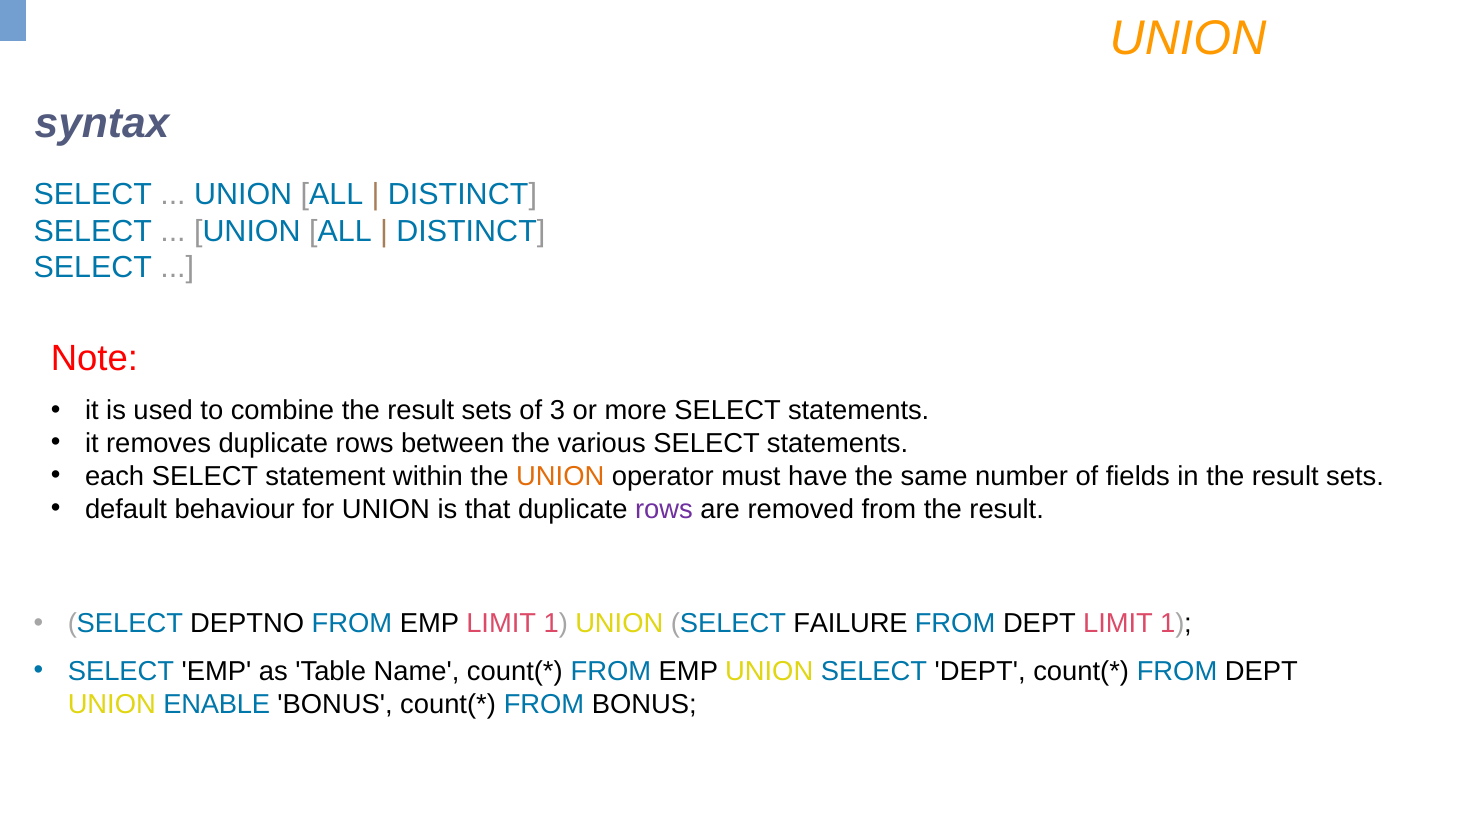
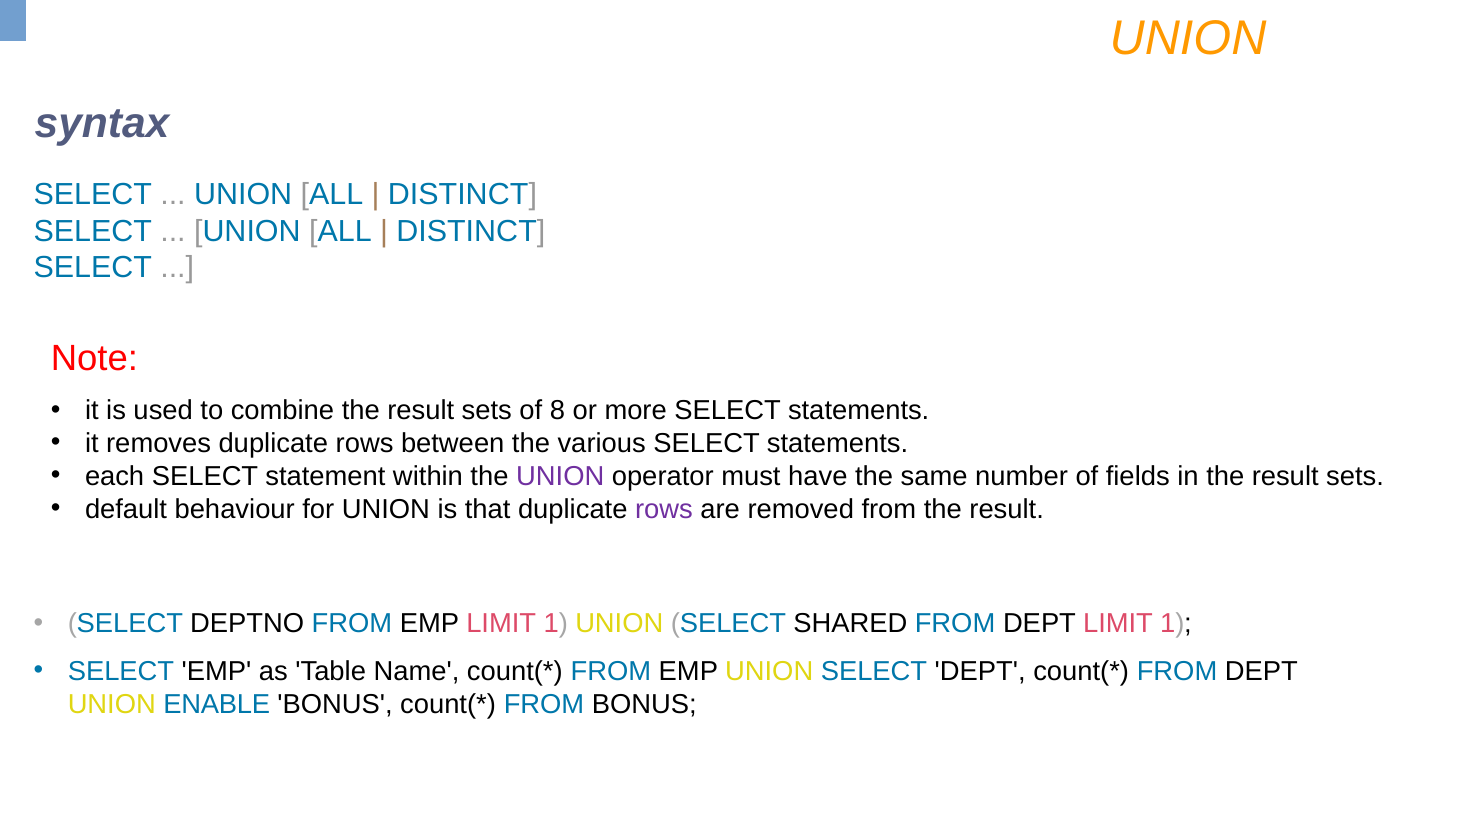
3: 3 -> 8 (557, 411)
UNION colour: orange -> purple (560, 476)
FAILURE: FAILURE -> SHARED (850, 624)
